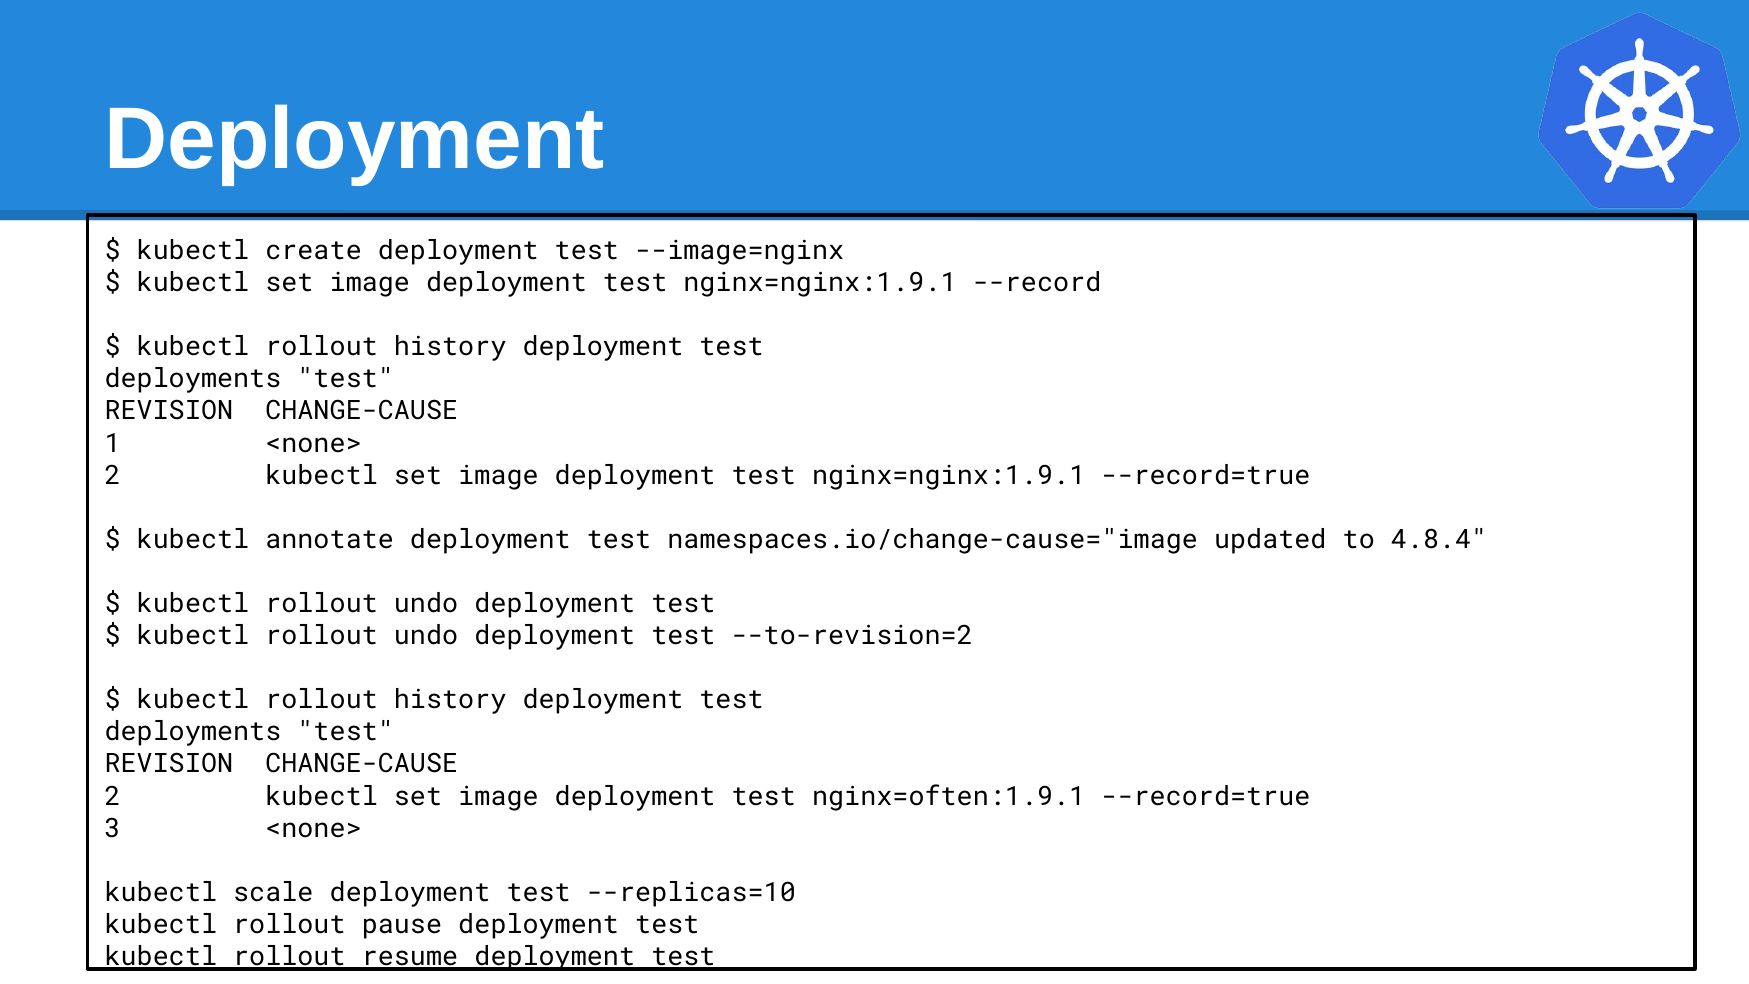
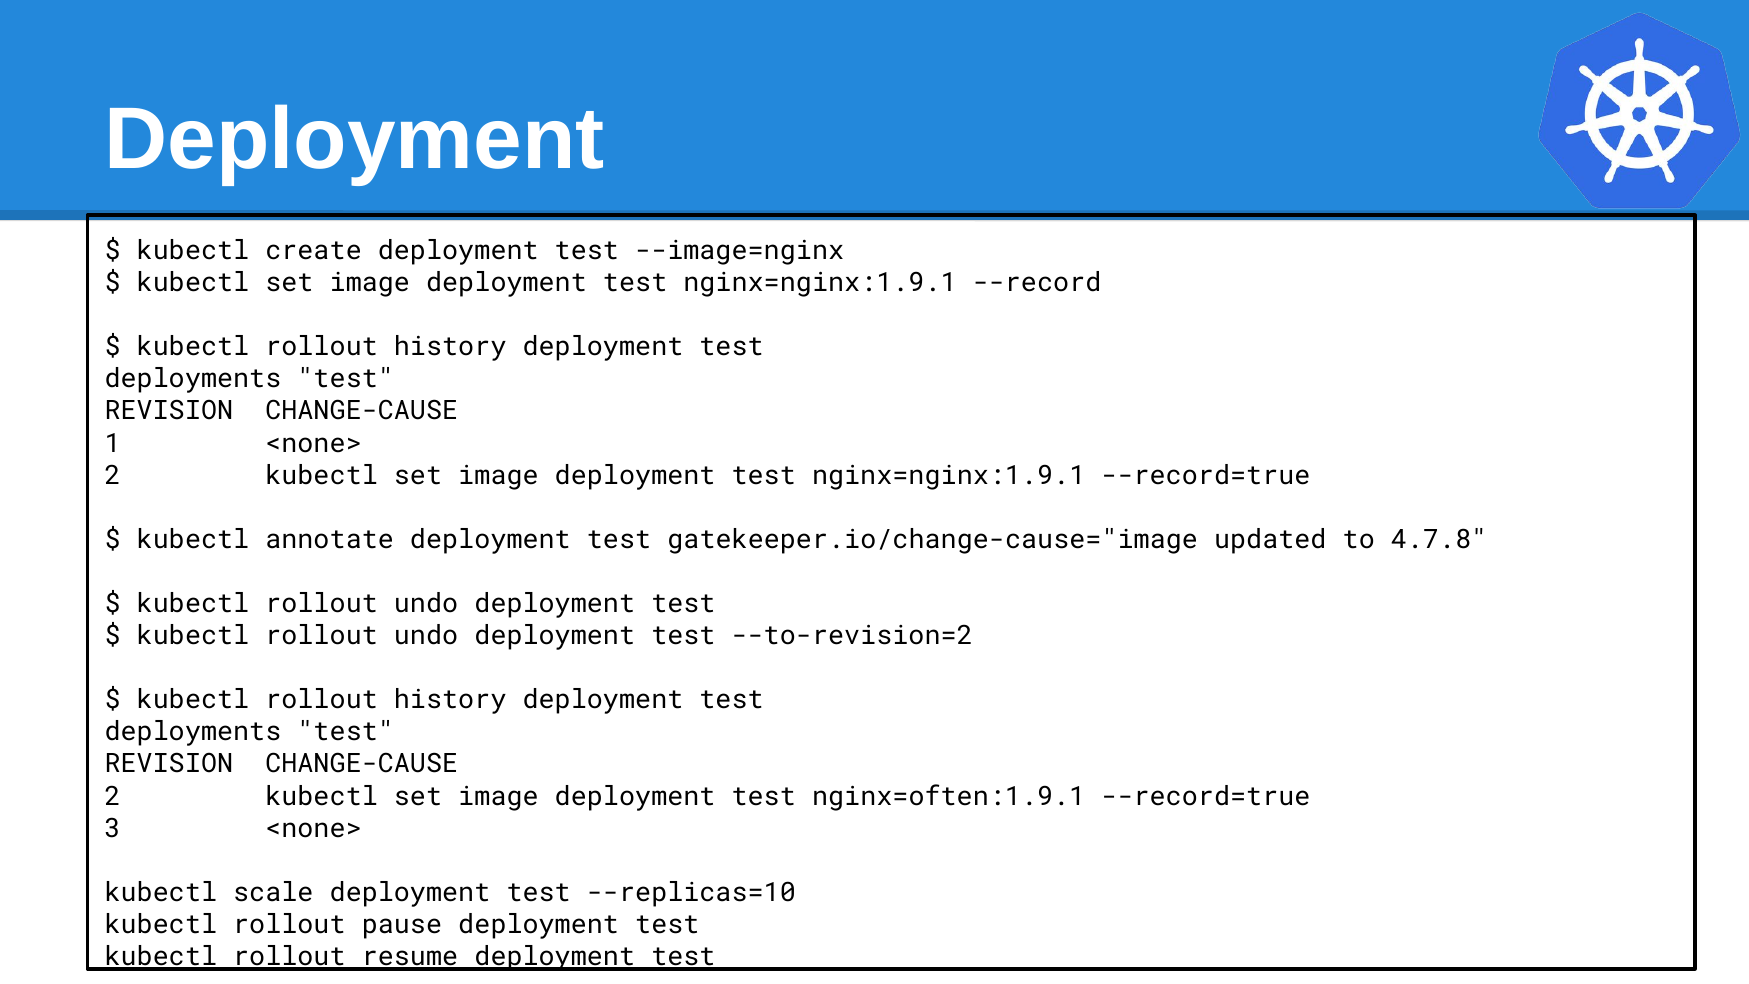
namespaces.io/change-cause="image: namespaces.io/change-cause="image -> gatekeeper.io/change-cause="image (933, 539)
4.8.4: 4.8.4 -> 4.7.8 (1439, 539)
